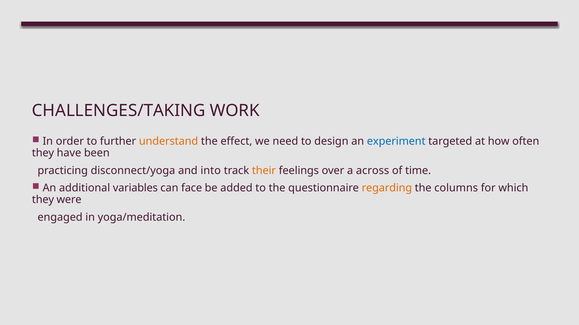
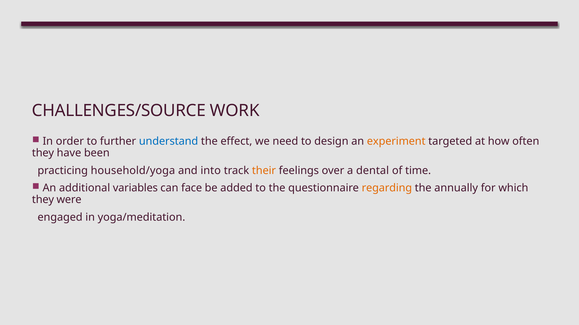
CHALLENGES/TAKING: CHALLENGES/TAKING -> CHALLENGES/SOURCE (119, 111)
understand colour: orange -> blue (169, 142)
experiment colour: blue -> orange (396, 142)
disconnect/yoga: disconnect/yoga -> household/yoga (133, 171)
across: across -> dental (373, 171)
columns: columns -> annually (456, 188)
